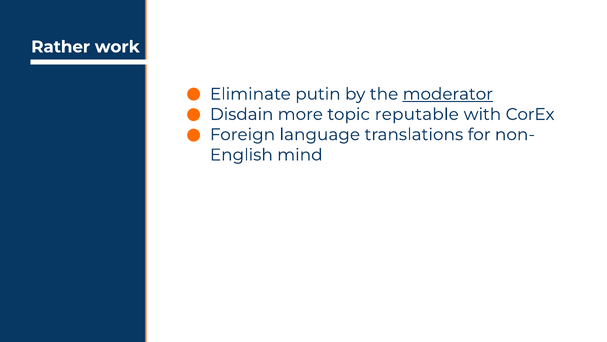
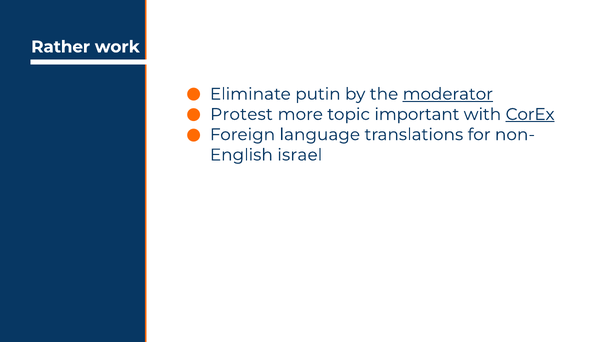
Disdain: Disdain -> Protest (241, 114)
reputable: reputable -> important (417, 114)
CorEx underline: none -> present (530, 114)
mind: mind -> israel (300, 155)
